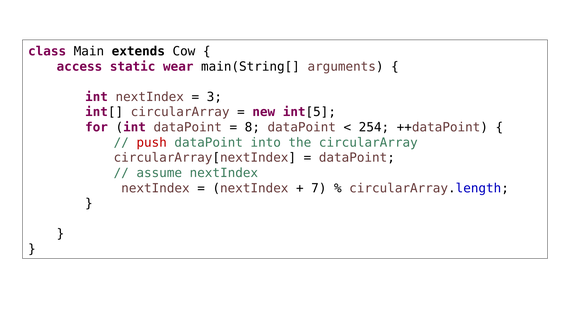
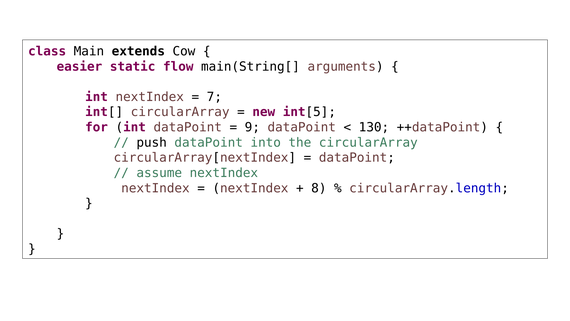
access: access -> easier (79, 66)
wear: wear -> flow (178, 66)
3: 3 -> 7 (214, 97)
8: 8 -> 9 (252, 127)
254: 254 -> 130 (374, 127)
push colour: red -> black (152, 142)
7: 7 -> 8 (319, 188)
